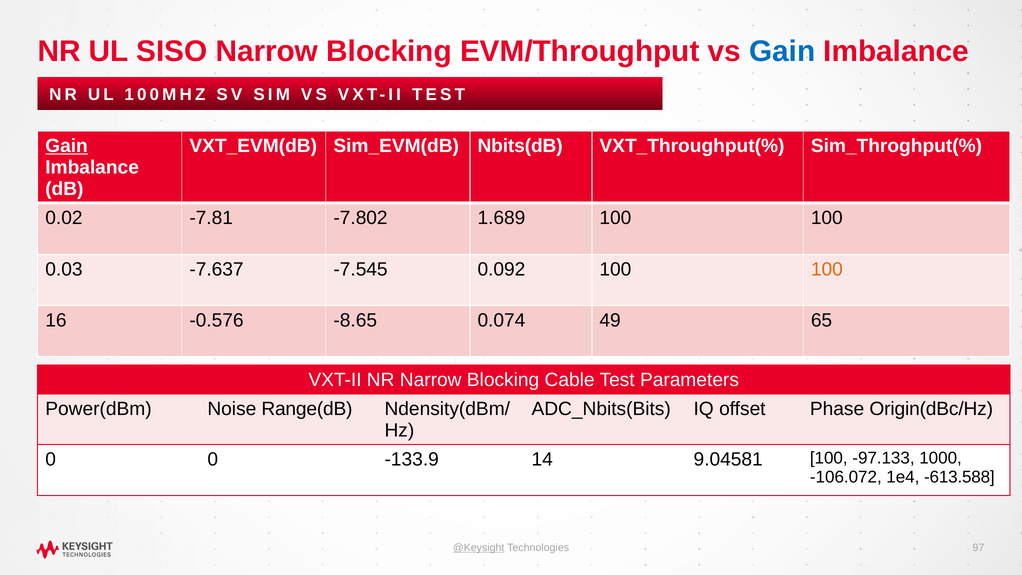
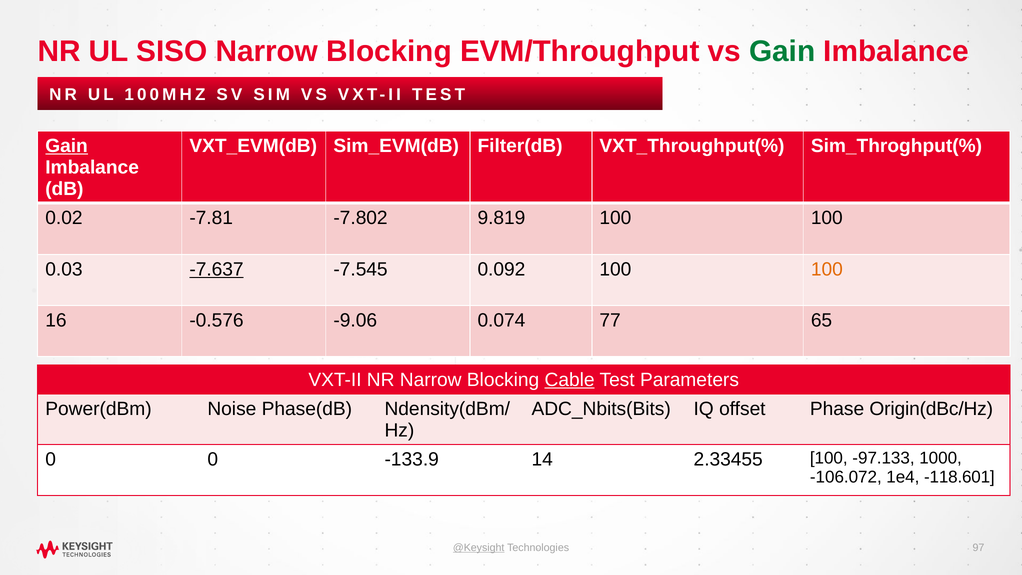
Gain colour: blue -> green (782, 51)
Nbits(dB: Nbits(dB -> Filter(dB (520, 146)
1.689: 1.689 -> 9.819 (501, 218)
-7.637 underline: none -> present (216, 269)
-8.65: -8.65 -> -9.06 (355, 320)
49: 49 -> 77 (610, 320)
Cable underline: none -> present (570, 380)
Range(dB: Range(dB -> Phase(dB (307, 409)
9.04581: 9.04581 -> 2.33455 (728, 459)
-613.588: -613.588 -> -118.601 (959, 477)
